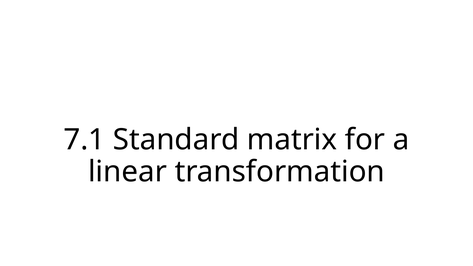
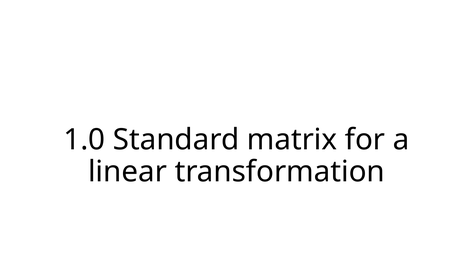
7.1: 7.1 -> 1.0 (84, 140)
